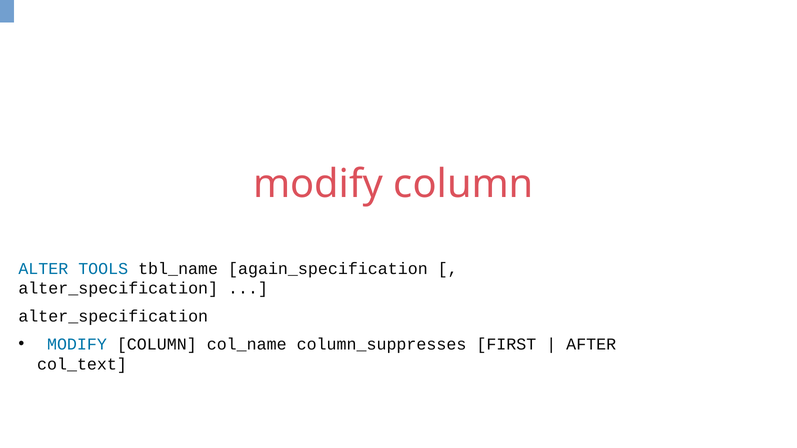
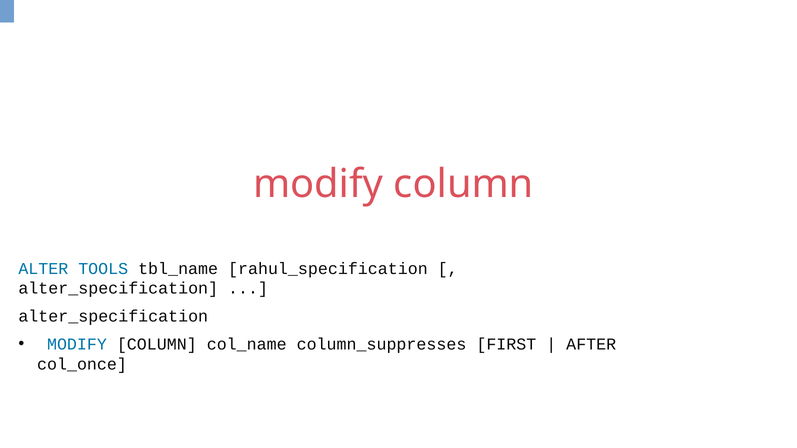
again_specification: again_specification -> rahul_specification (328, 269)
col_text: col_text -> col_once (82, 364)
